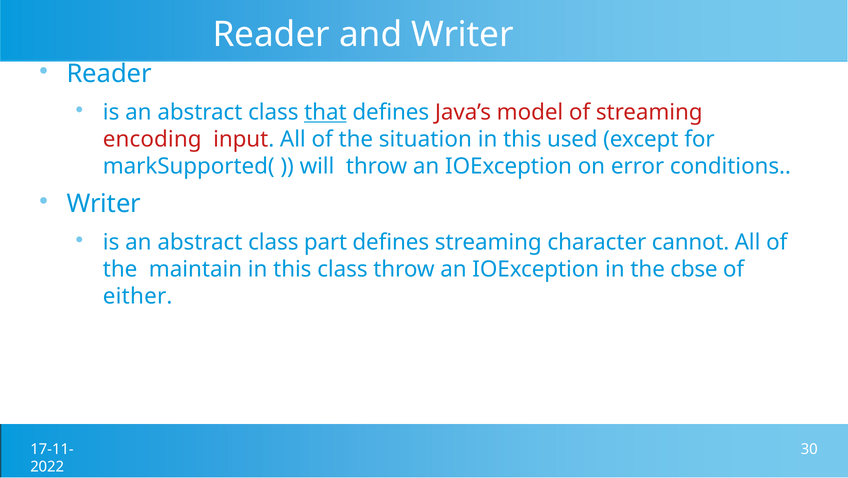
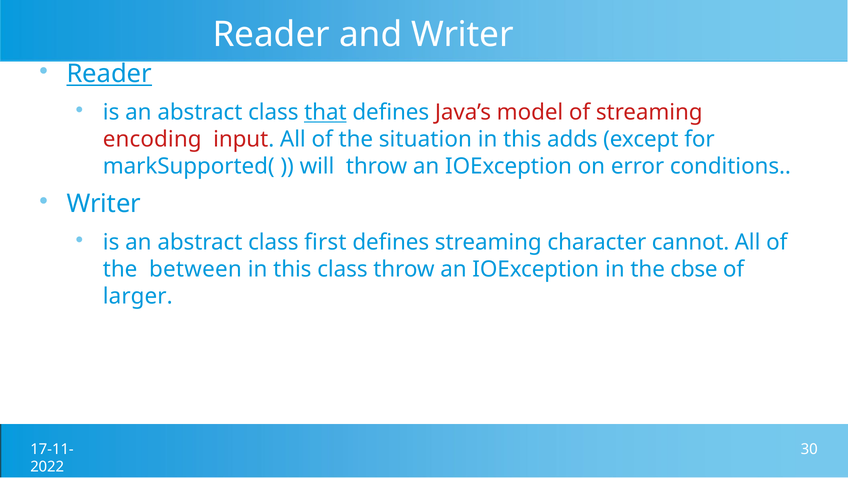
Reader underline: none -> present (109, 74)
used: used -> adds (572, 139)
part: part -> first (325, 242)
maintain: maintain -> between (195, 269)
either: either -> larger (138, 296)
